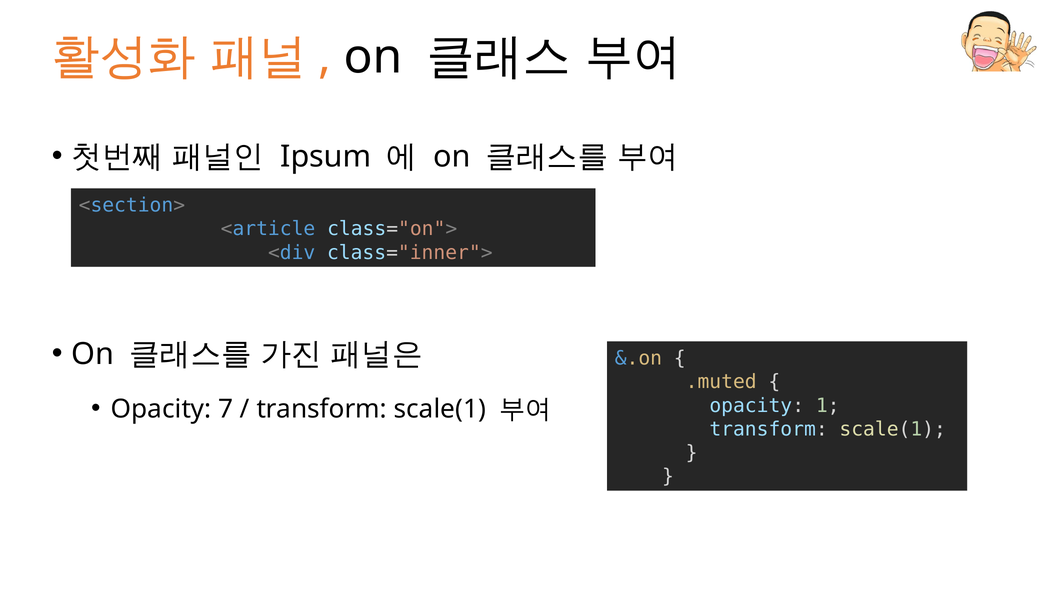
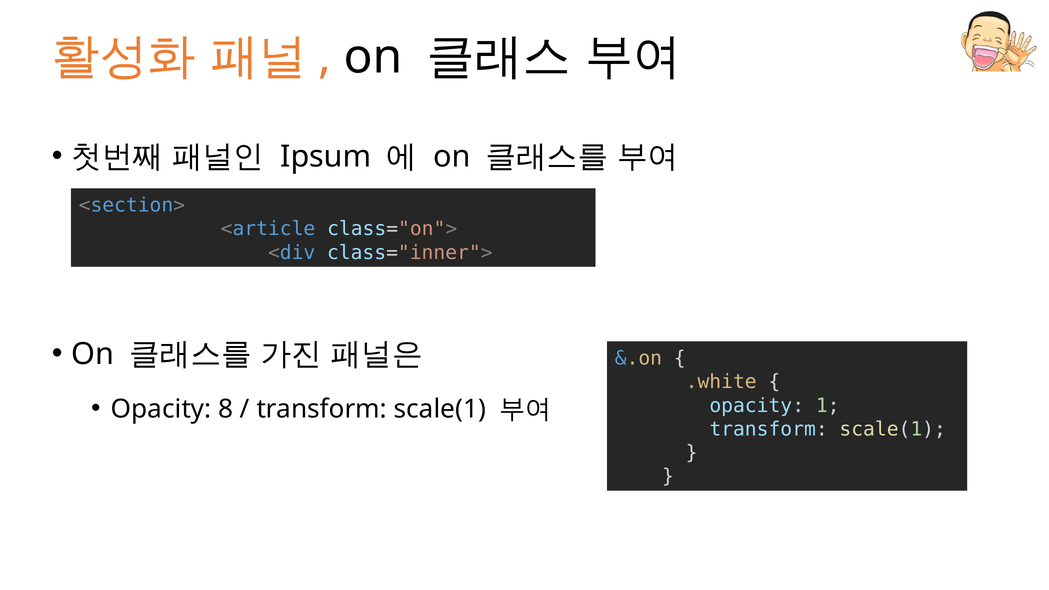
.muted: .muted -> .white (721, 382)
7: 7 -> 8 (226, 409)
